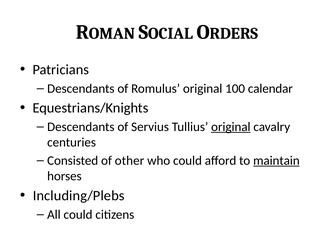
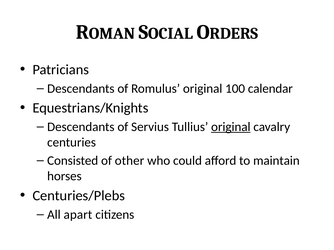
maintain underline: present -> none (276, 161)
Including/Plebs: Including/Plebs -> Centuries/Plebs (79, 196)
All could: could -> apart (78, 215)
